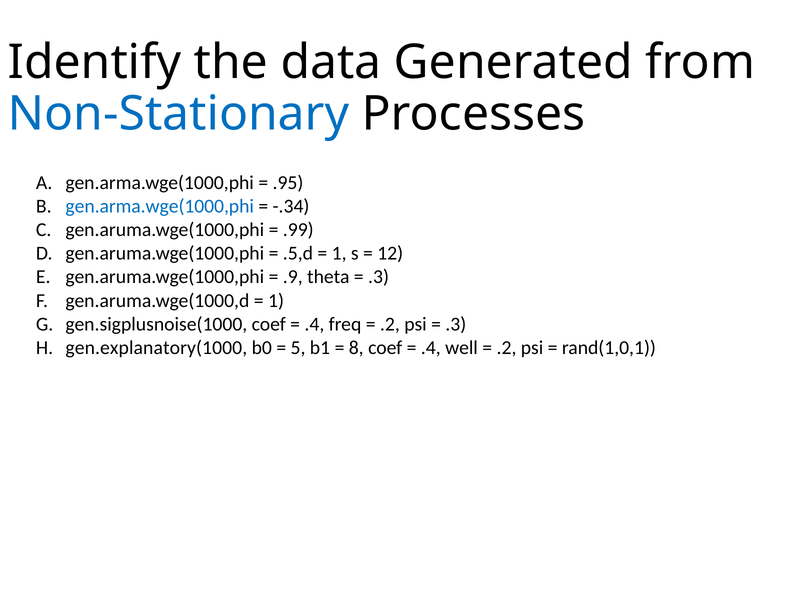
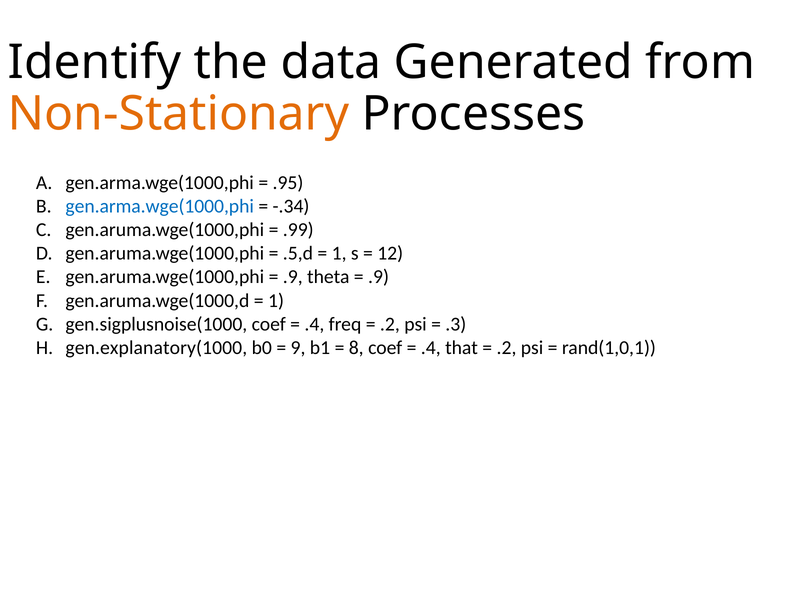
Non-Stationary colour: blue -> orange (179, 114)
.3: .3 -> .9 (379, 277)
5: 5 -> 9 (298, 348)
well: well -> that (462, 348)
